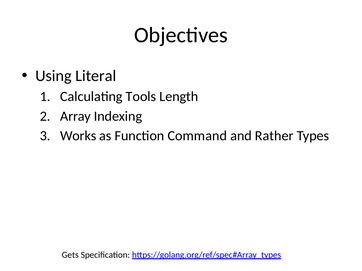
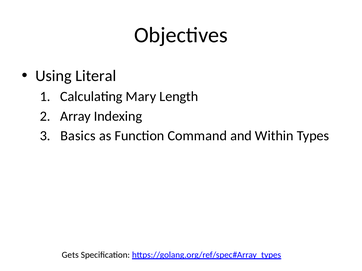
Tools: Tools -> Mary (141, 97)
Works: Works -> Basics (78, 136)
Rather: Rather -> Within (274, 136)
